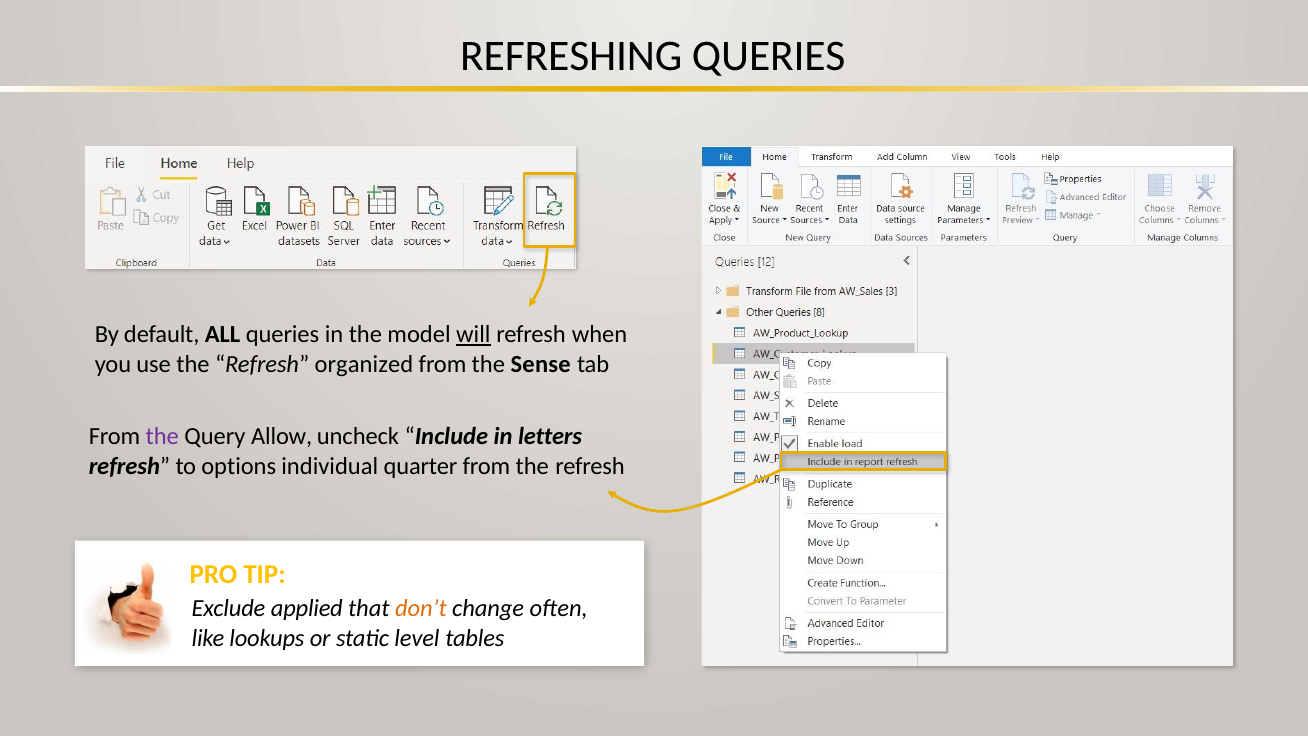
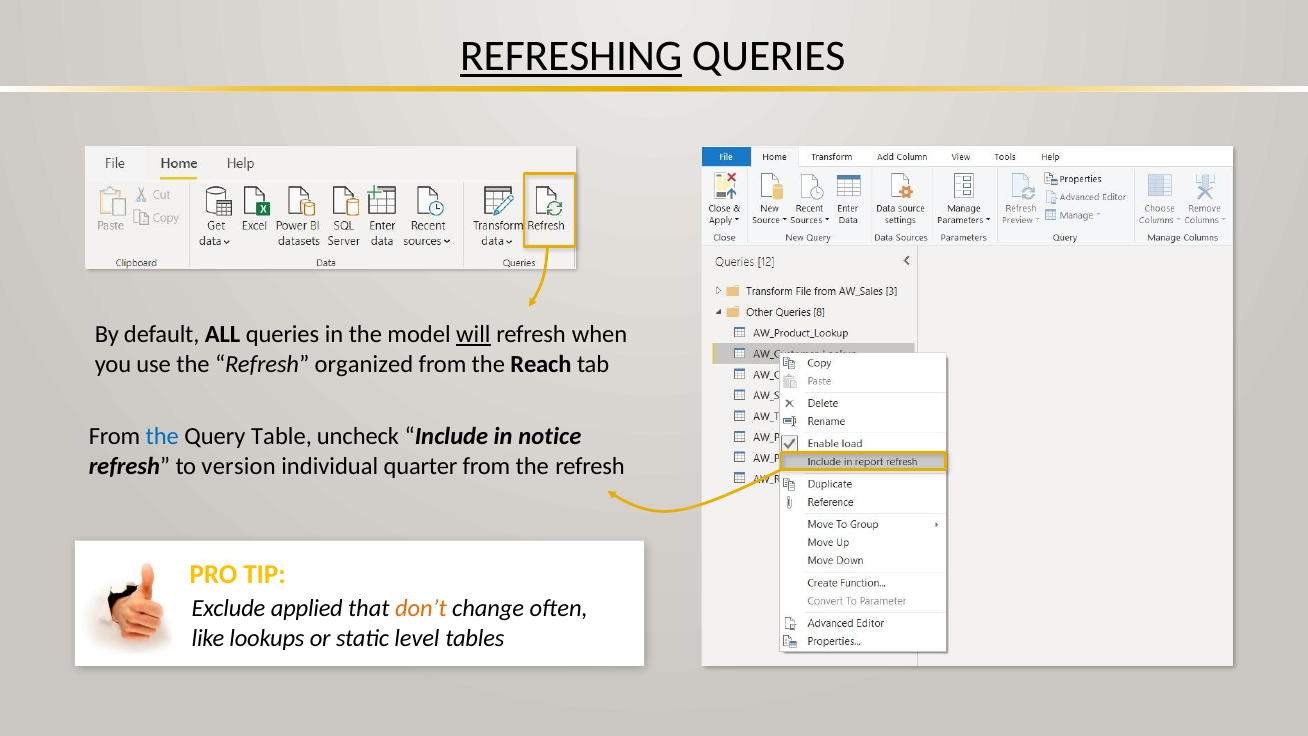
REFRESHING underline: none -> present (571, 57)
Sense: Sense -> Reach (541, 364)
the colour: purple -> blue (162, 436)
Allow: Allow -> Table (282, 436)
letters: letters -> notice (550, 436)
options: options -> version (239, 466)
